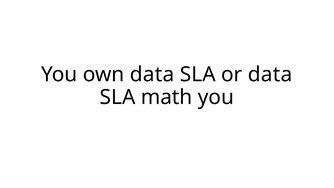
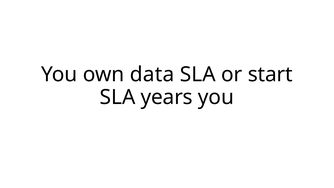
or data: data -> start (270, 75)
math: math -> years (167, 97)
